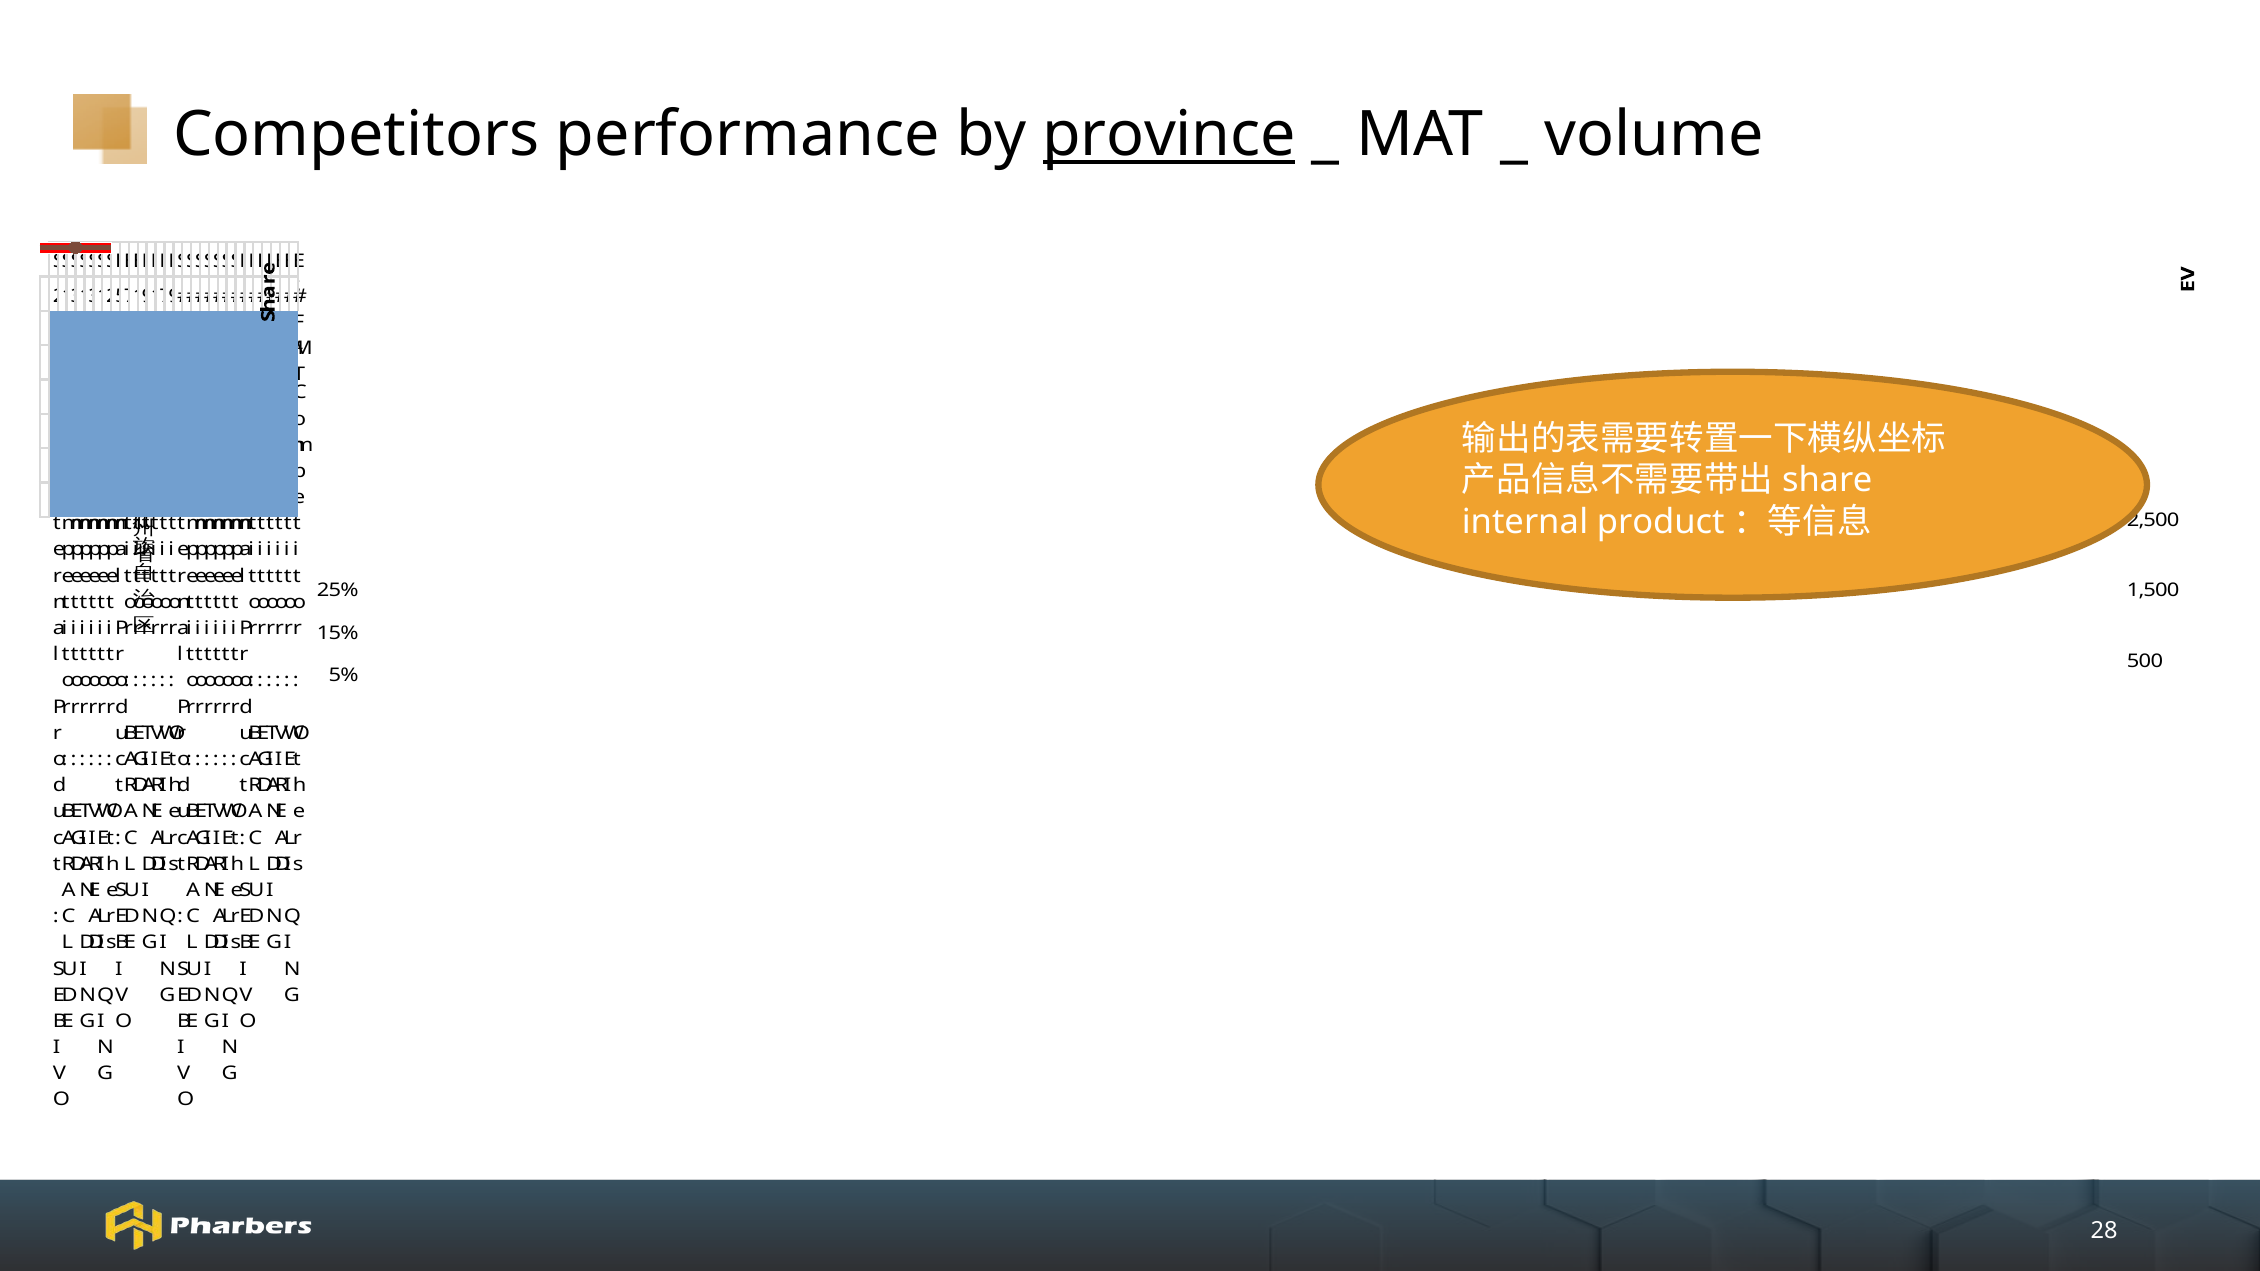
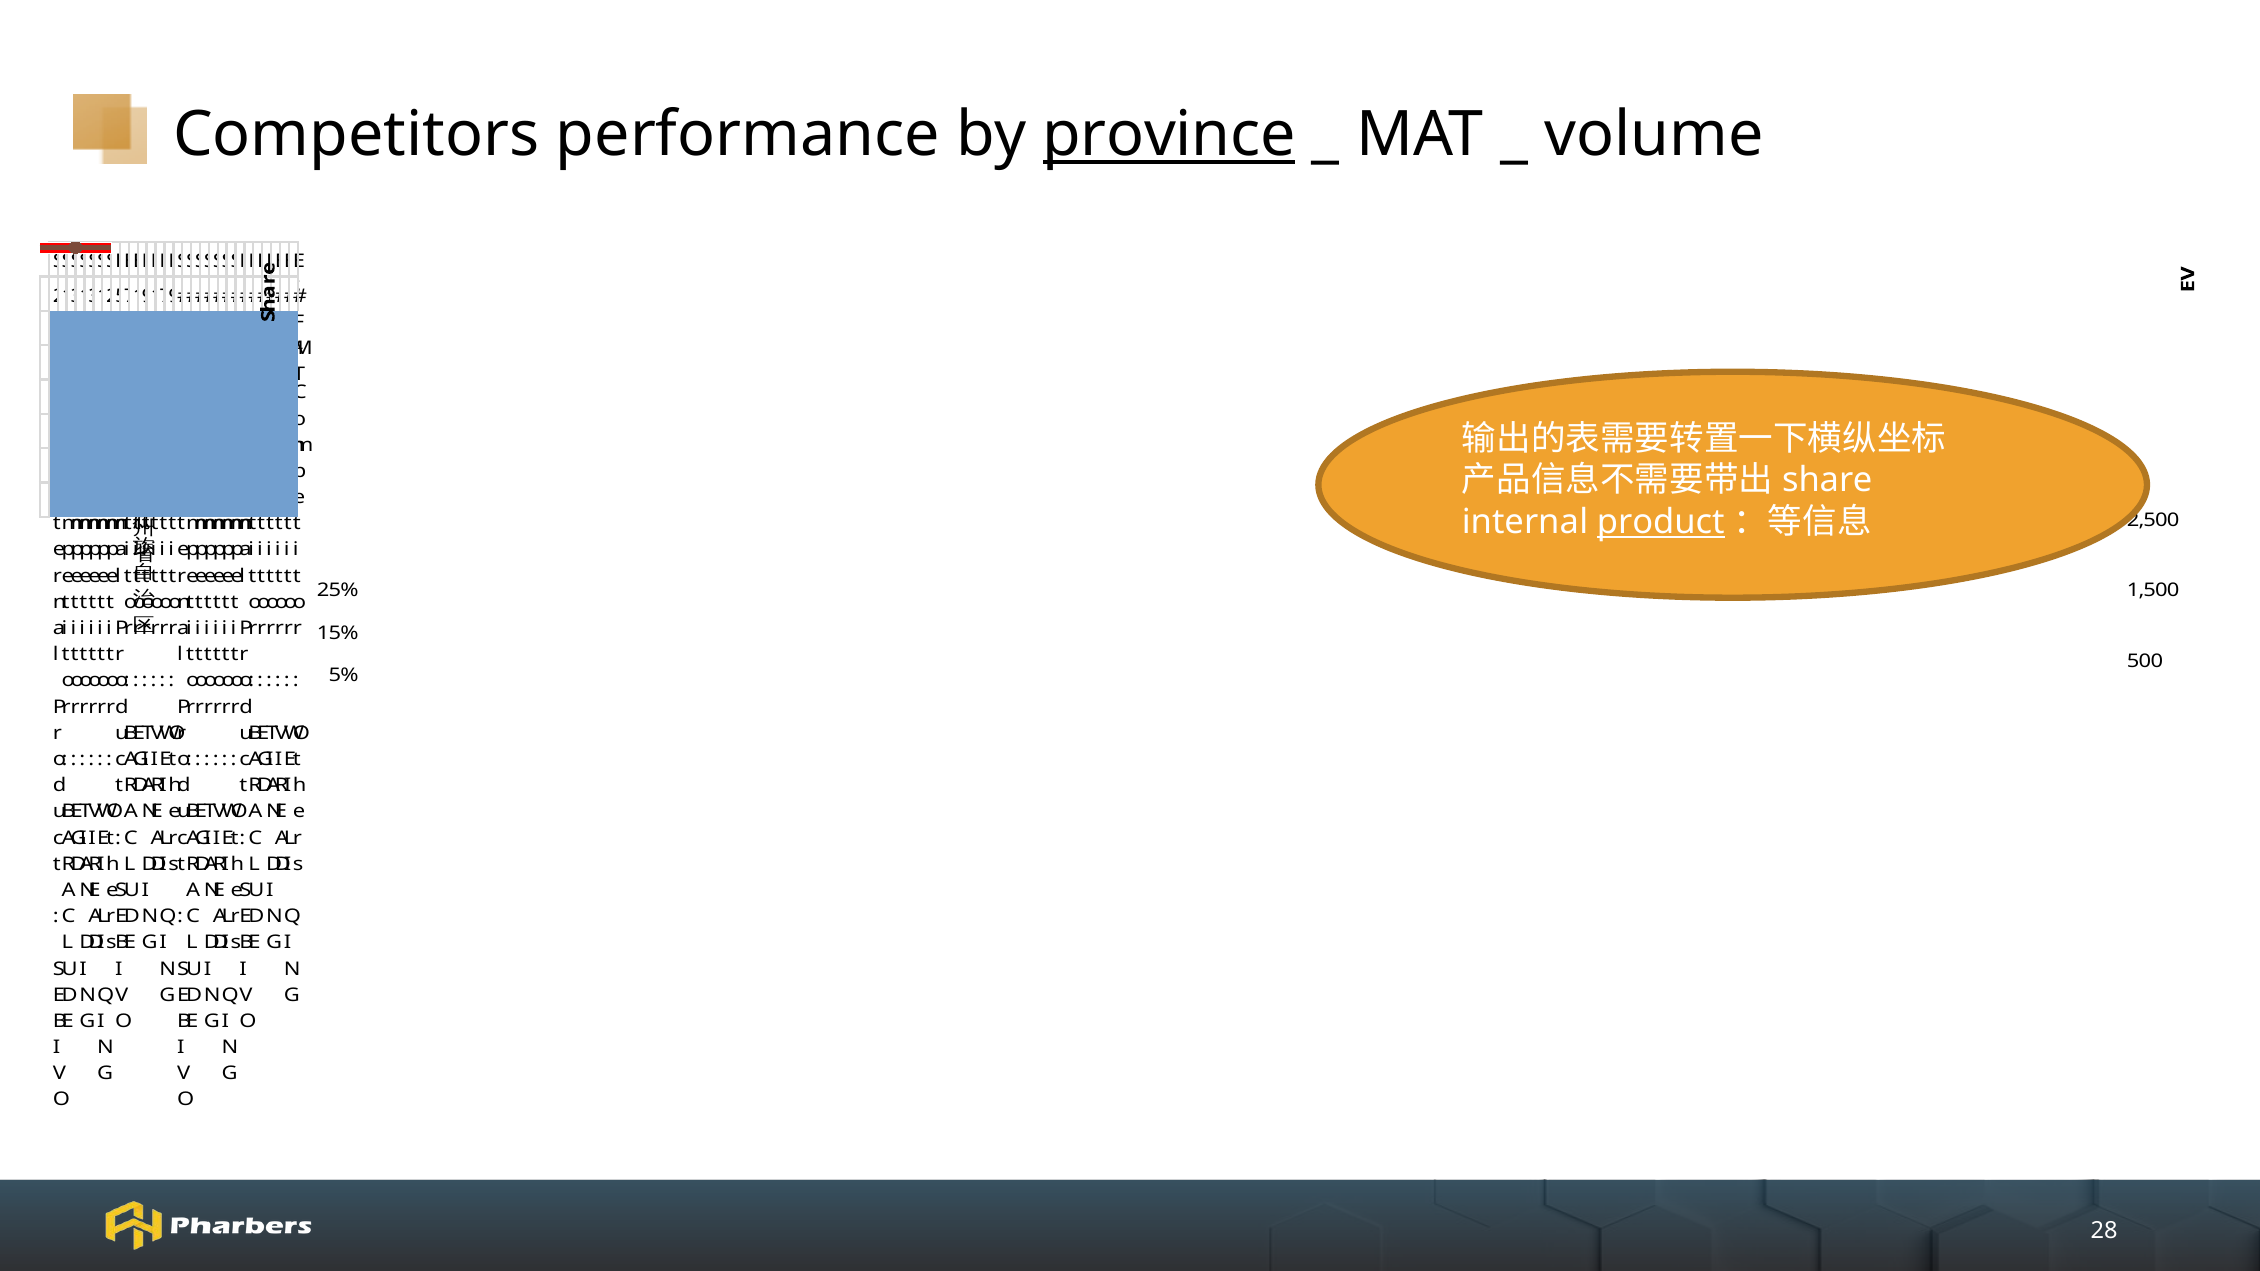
product underline: none -> present (1661, 522)
